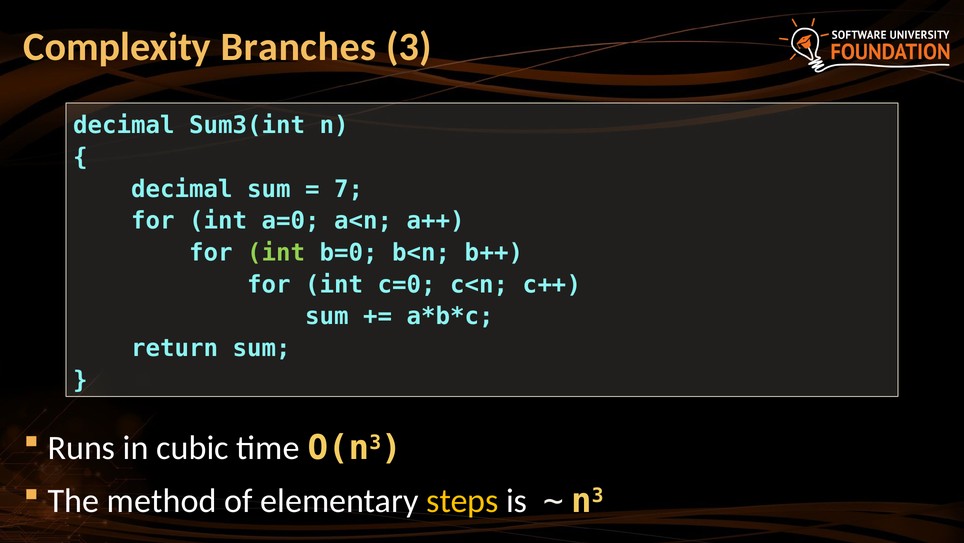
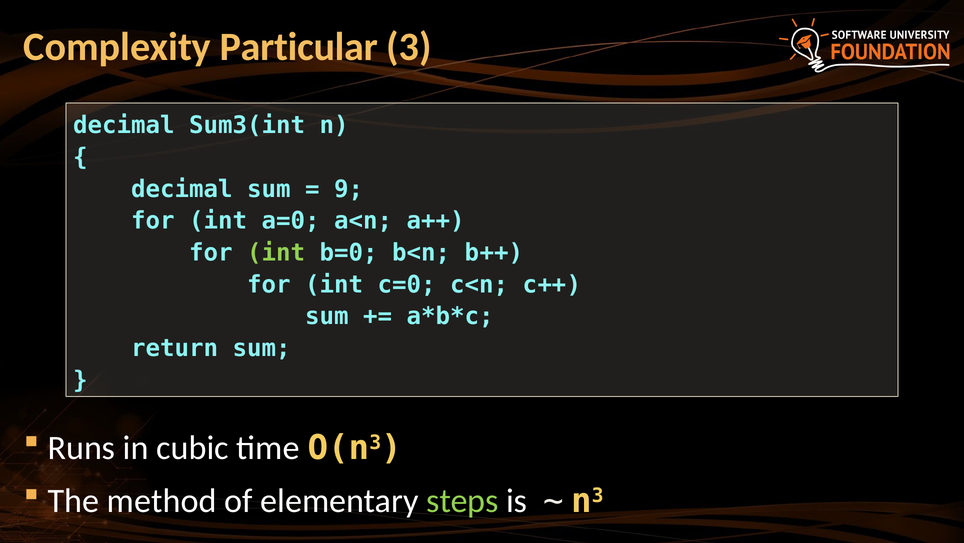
Branches: Branches -> Particular (299, 47)
7: 7 -> 9 (349, 189)
steps colour: yellow -> light green (462, 501)
